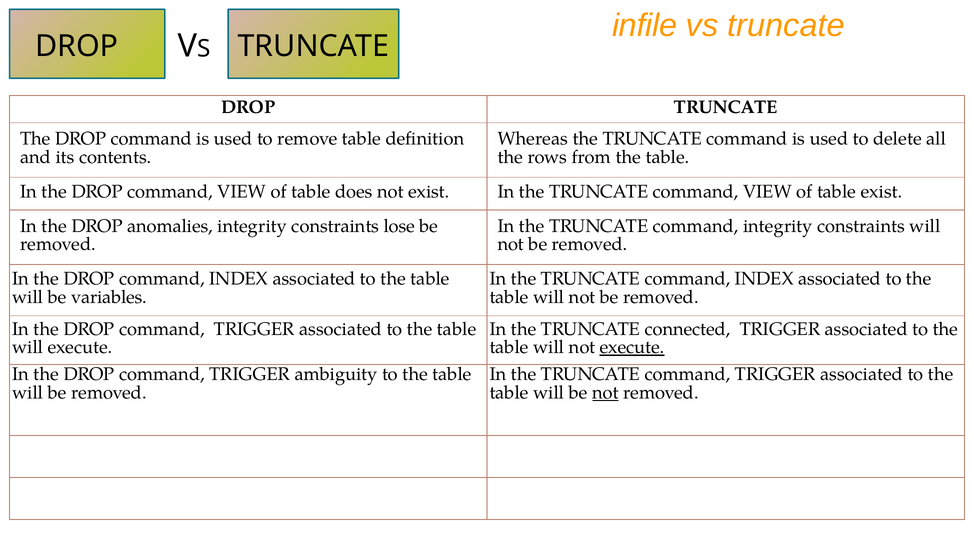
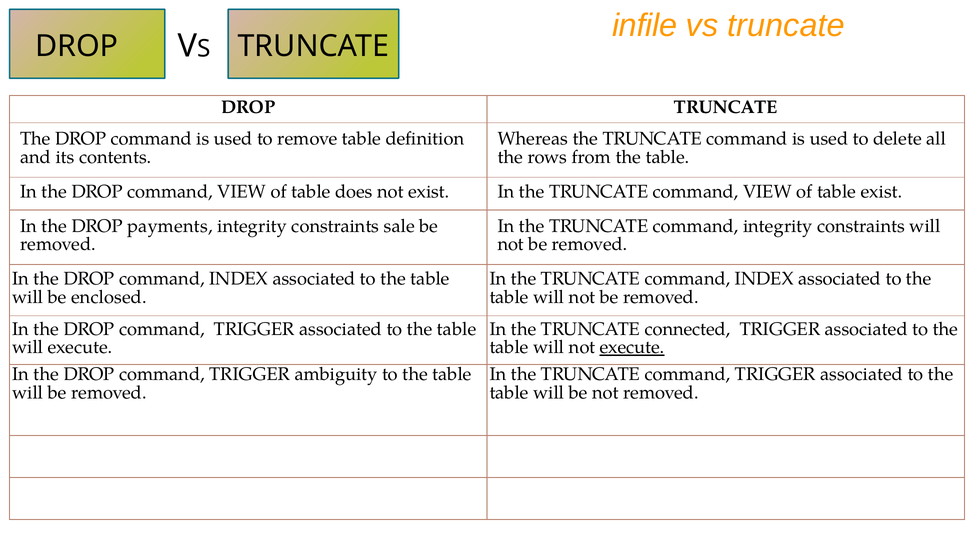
anomalies: anomalies -> payments (170, 226)
lose: lose -> sale (399, 226)
variables: variables -> enclosed (109, 297)
not underline: present -> none (605, 393)
